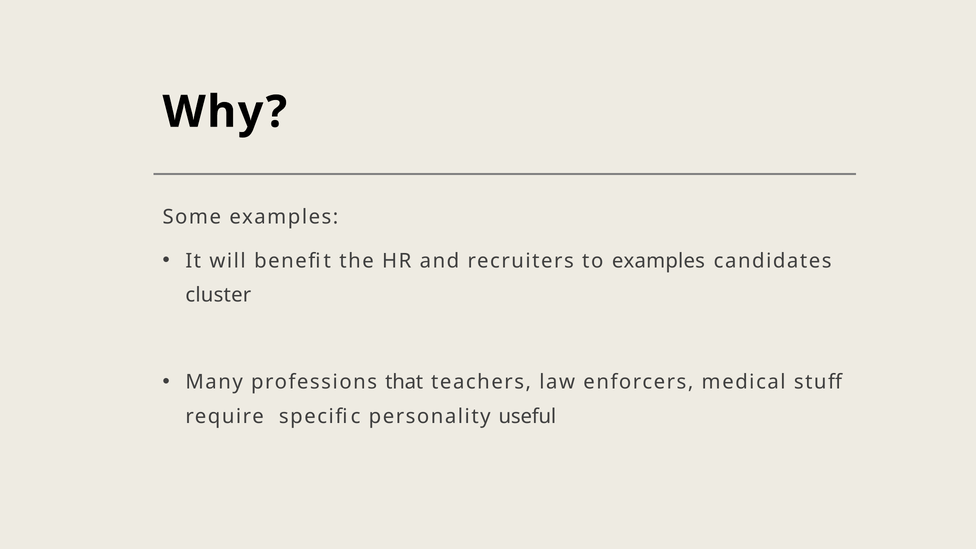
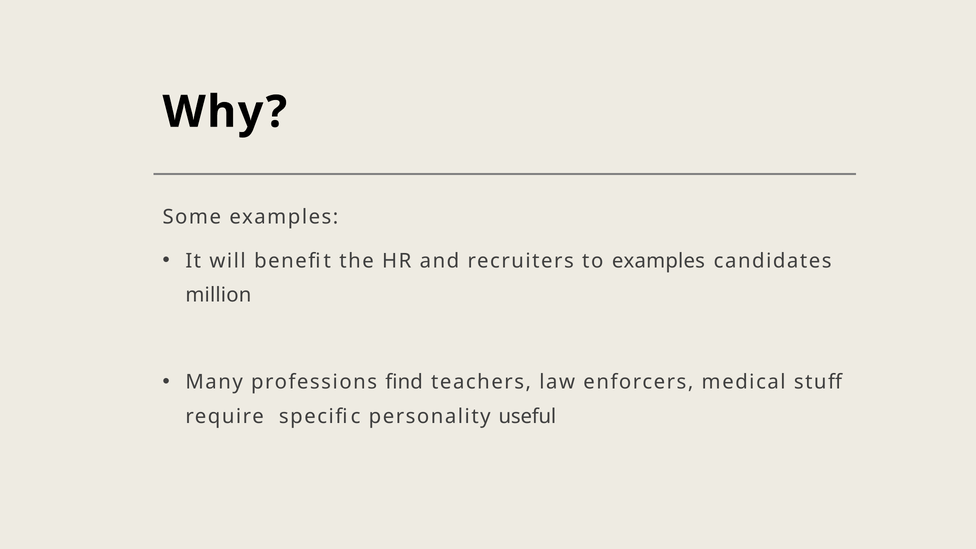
cluster: cluster -> million (218, 295)
that: that -> find (404, 382)
